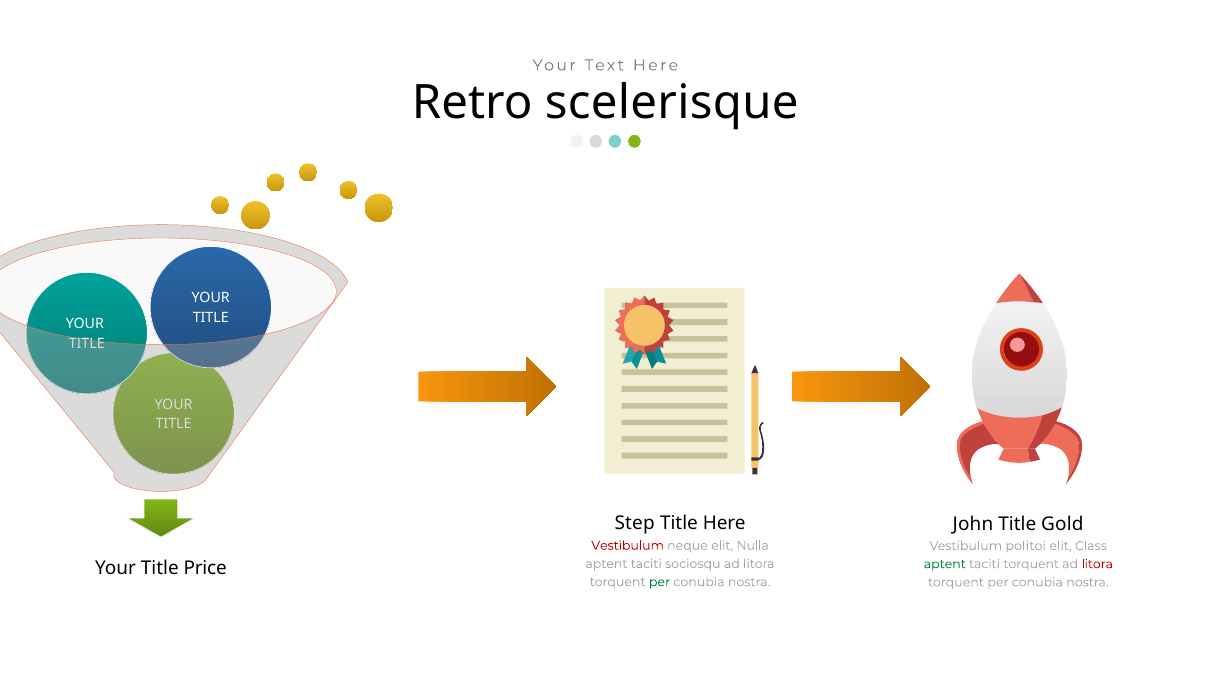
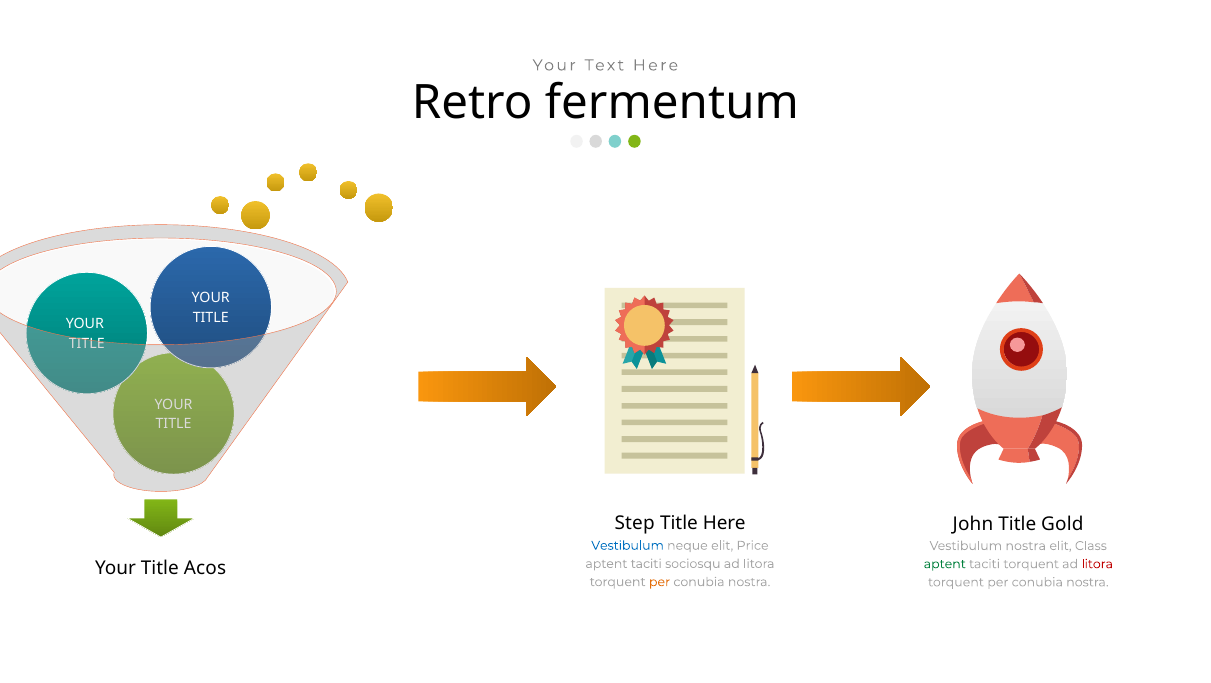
scelerisque: scelerisque -> fermentum (672, 103)
Vestibulum colour: red -> blue (628, 545)
Nulla: Nulla -> Price (753, 545)
Vestibulum politoi: politoi -> nostra (1026, 545)
Price: Price -> Acos (205, 568)
per colour: green -> orange (660, 581)
